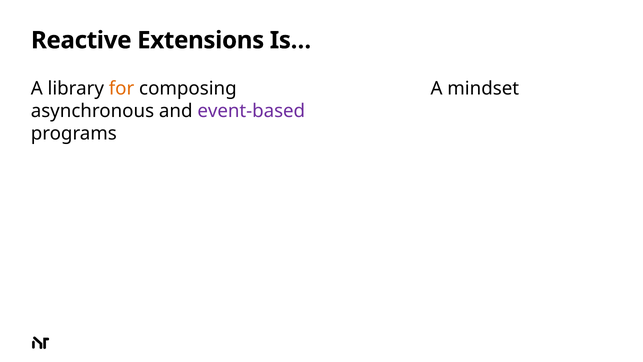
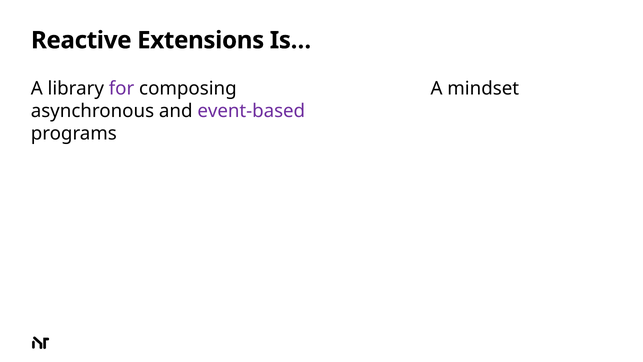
for colour: orange -> purple (122, 88)
